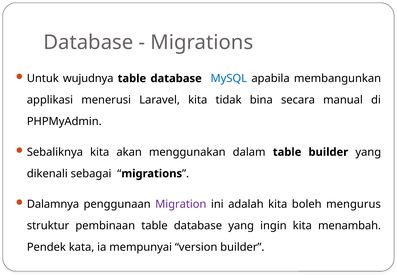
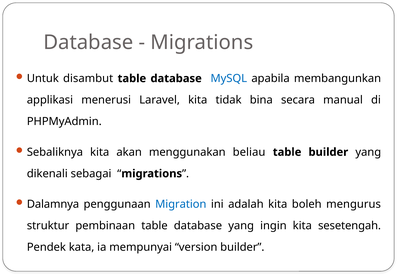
wujudnya: wujudnya -> disambut (88, 78)
dalam: dalam -> beliau (249, 152)
Migration colour: purple -> blue (181, 204)
menambah: menambah -> sesetengah (350, 226)
